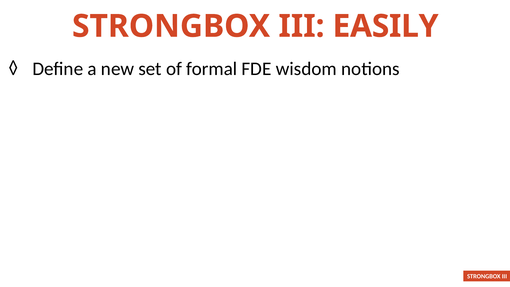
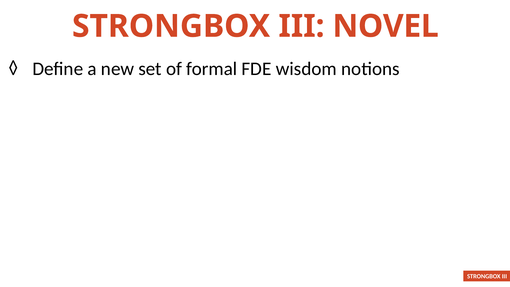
EASILY: EASILY -> NOVEL (386, 26)
